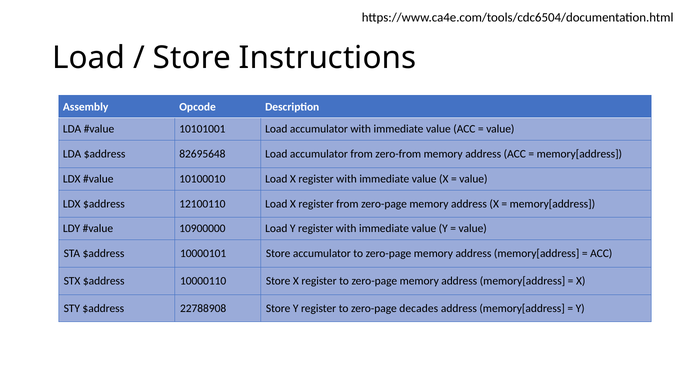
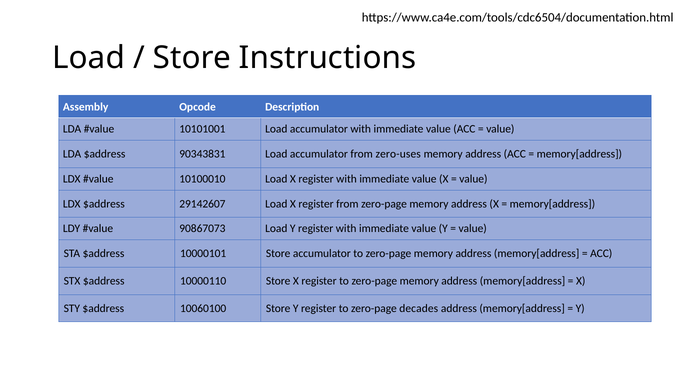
82695648: 82695648 -> 90343831 (202, 154)
zero-from: zero-from -> zero-uses (398, 154)
12100110: 12100110 -> 29142607 (202, 203)
10900000: 10900000 -> 90867073 (202, 228)
22788908: 22788908 -> 10060100 (203, 308)
